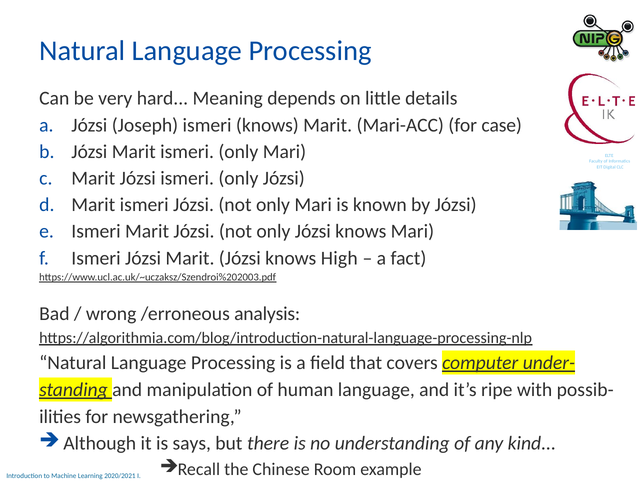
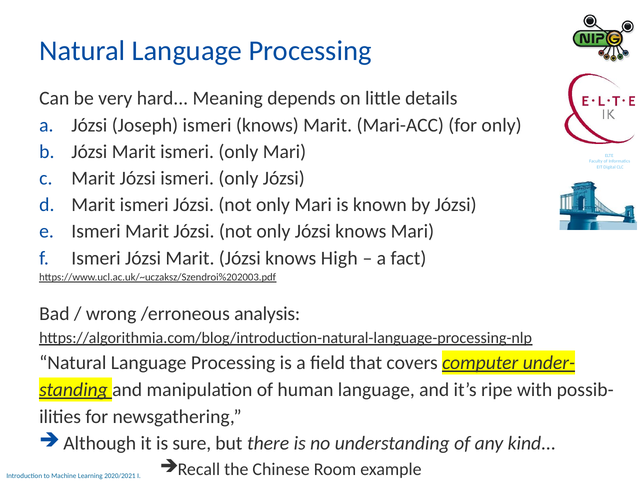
for case: case -> only (502, 125)
says: says -> sure (192, 444)
